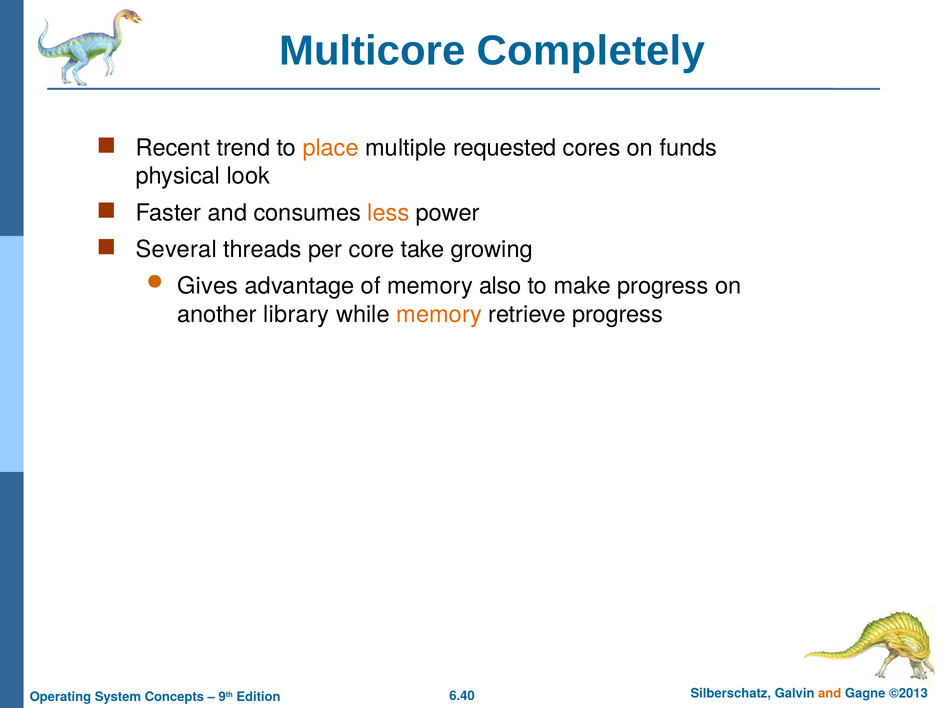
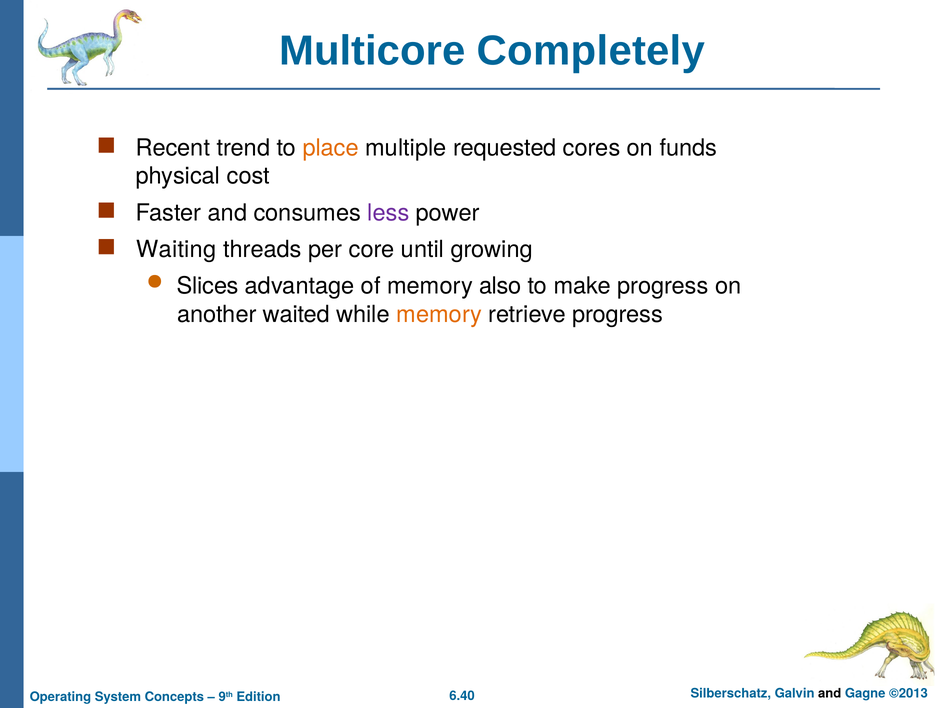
look: look -> cost (248, 176)
less colour: orange -> purple (388, 213)
Several: Several -> Waiting (176, 249)
take: take -> until (423, 249)
Gives: Gives -> Slices (208, 286)
library: library -> waited (296, 314)
and colour: orange -> black (830, 693)
